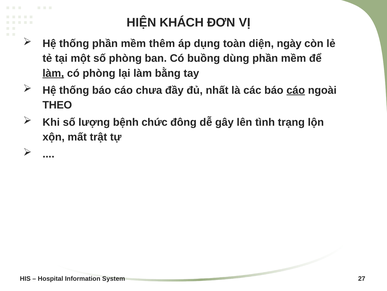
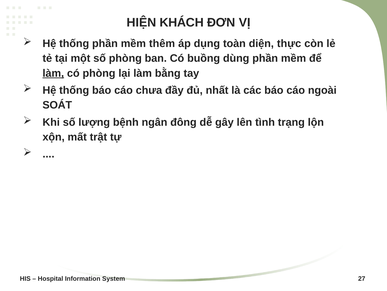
ngày: ngày -> thực (289, 43)
cáo underline: present -> none (296, 90)
THEO: THEO -> SOÁT (57, 105)
chức: chức -> ngân (154, 122)
